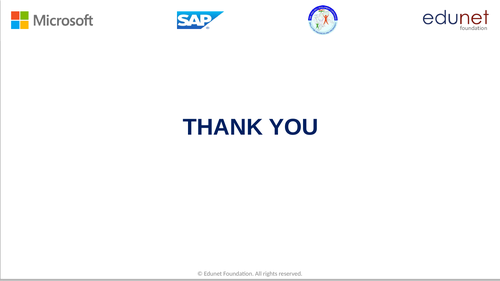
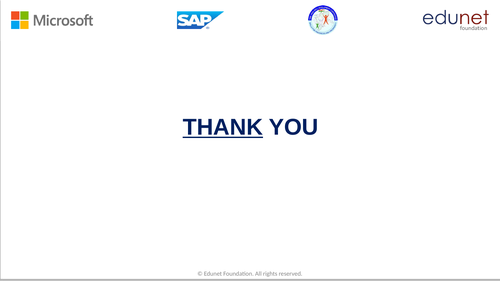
THANK underline: none -> present (223, 128)
